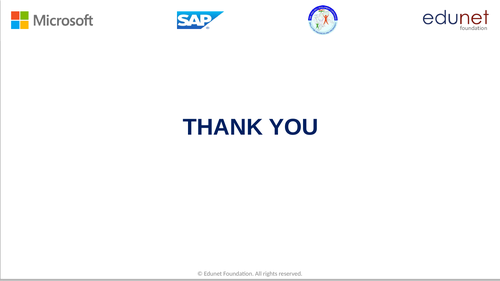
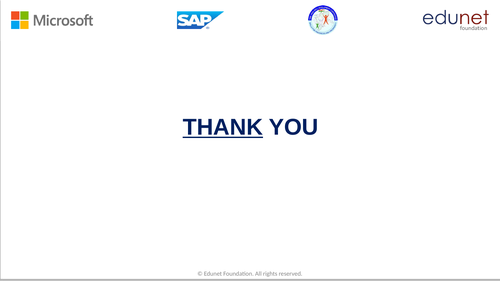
THANK underline: none -> present (223, 128)
